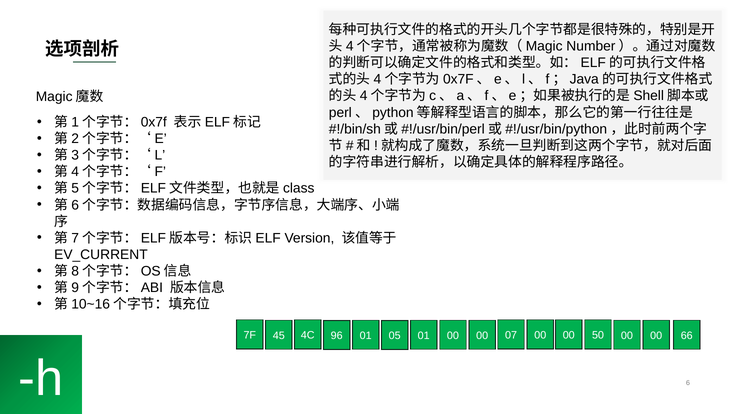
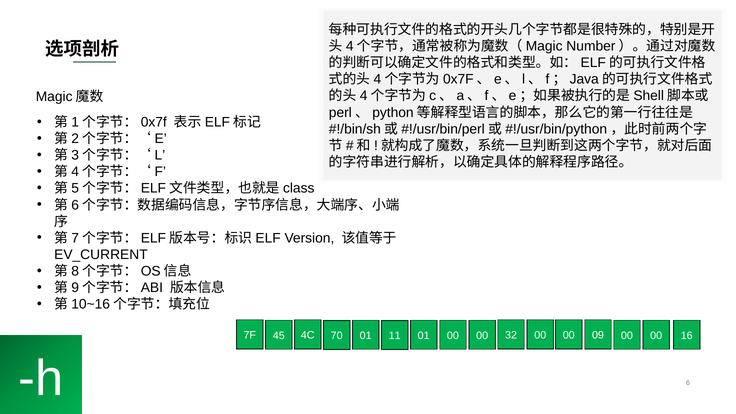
96: 96 -> 70 (337, 336)
05: 05 -> 11 (395, 336)
07: 07 -> 32 (511, 335)
50: 50 -> 09 (598, 335)
66: 66 -> 16 (687, 336)
